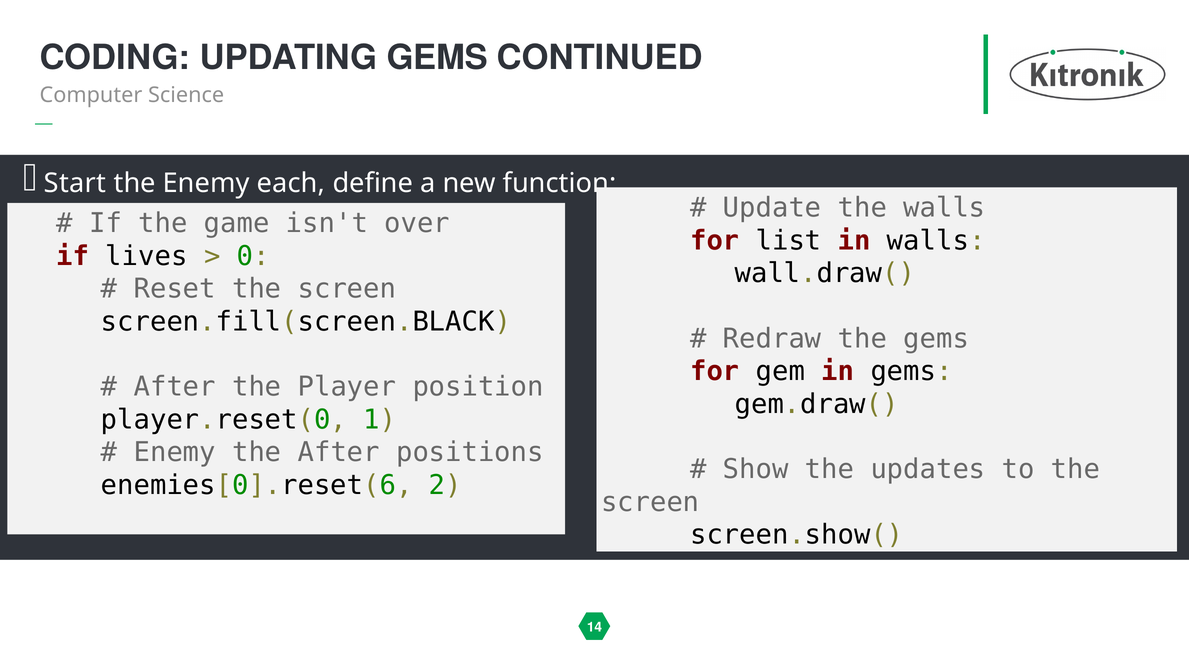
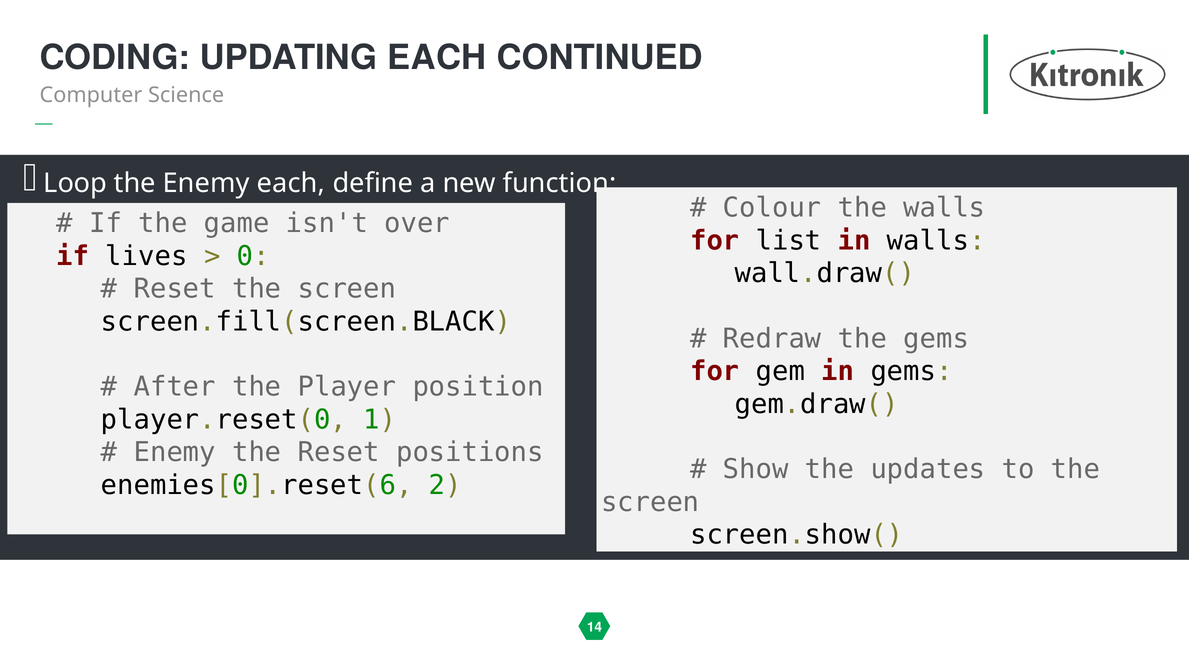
UPDATING GEMS: GEMS -> EACH (437, 58)
Start: Start -> Loop (75, 183)
Update: Update -> Colour (772, 208)
the After: After -> Reset (339, 452)
